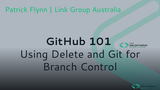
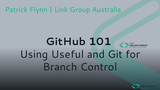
Delete: Delete -> Useful (68, 54)
